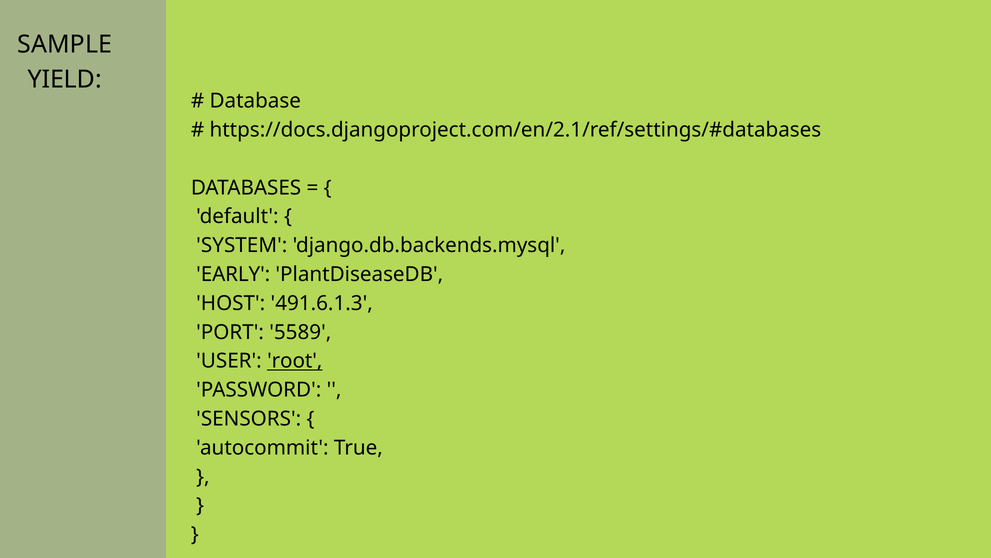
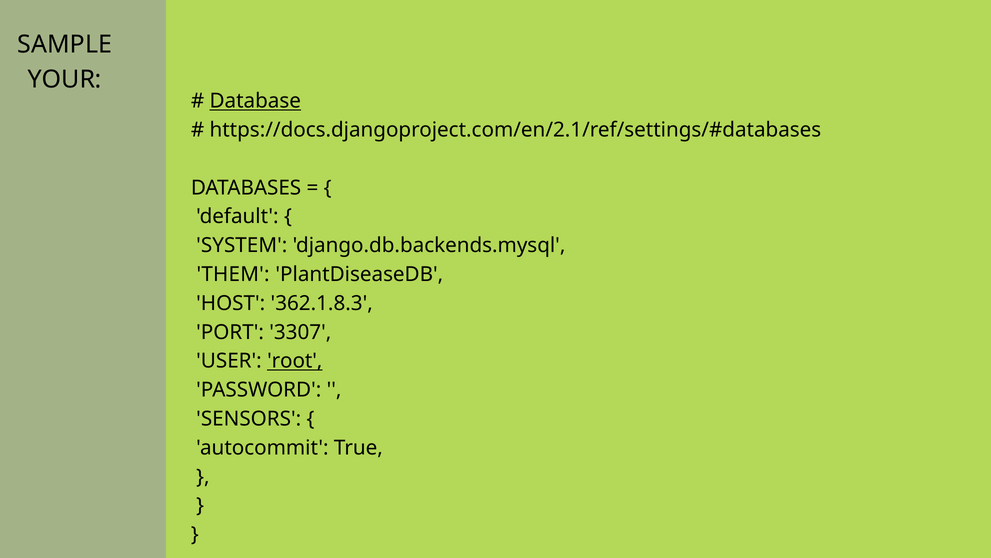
YIELD: YIELD -> YOUR (65, 79)
Database underline: none -> present (255, 101)
EARLY: EARLY -> THEM (233, 274)
491.6.1.3: 491.6.1.3 -> 362.1.8.3 (322, 303)
5589: 5589 -> 3307 (300, 332)
